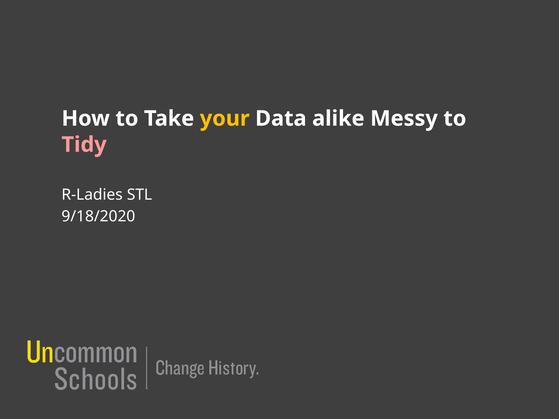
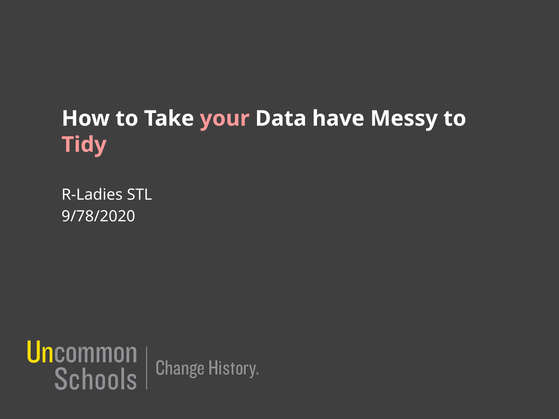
your colour: yellow -> pink (225, 119)
alike: alike -> have (338, 119)
9/18/2020: 9/18/2020 -> 9/78/2020 (98, 217)
